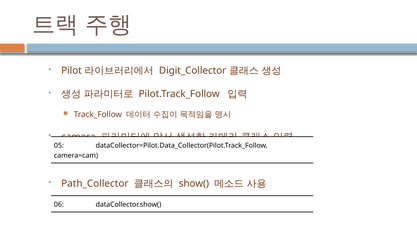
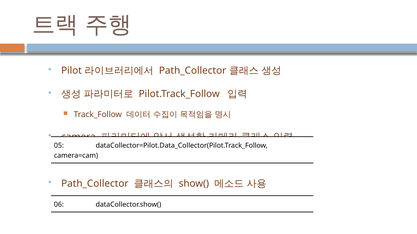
Digit_Collector: Digit_Collector -> Path_Collector (193, 71)
